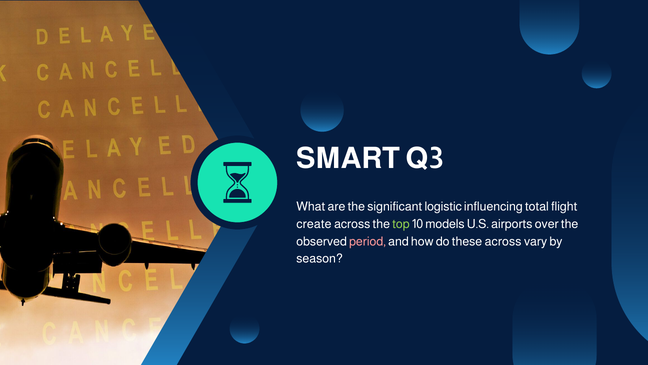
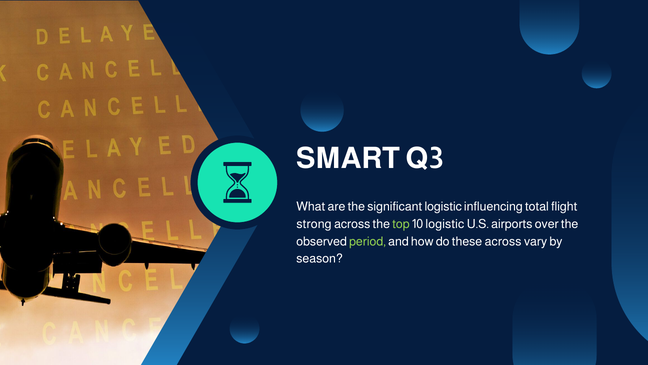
create: create -> strong (314, 224)
10 models: models -> logistic (445, 224)
period colour: pink -> light green (368, 241)
